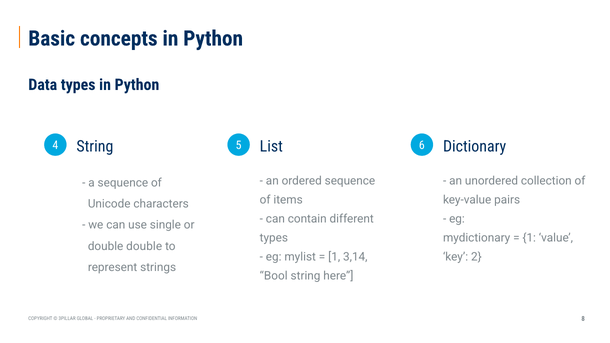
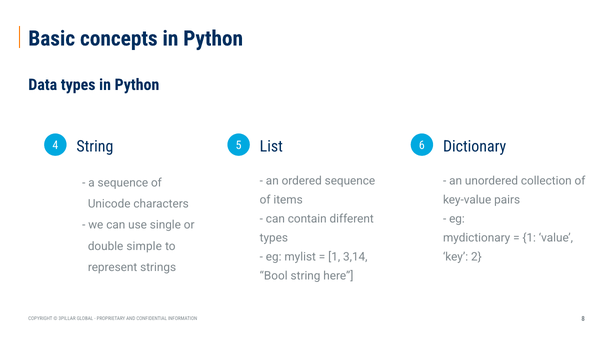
double double: double -> simple (144, 246)
